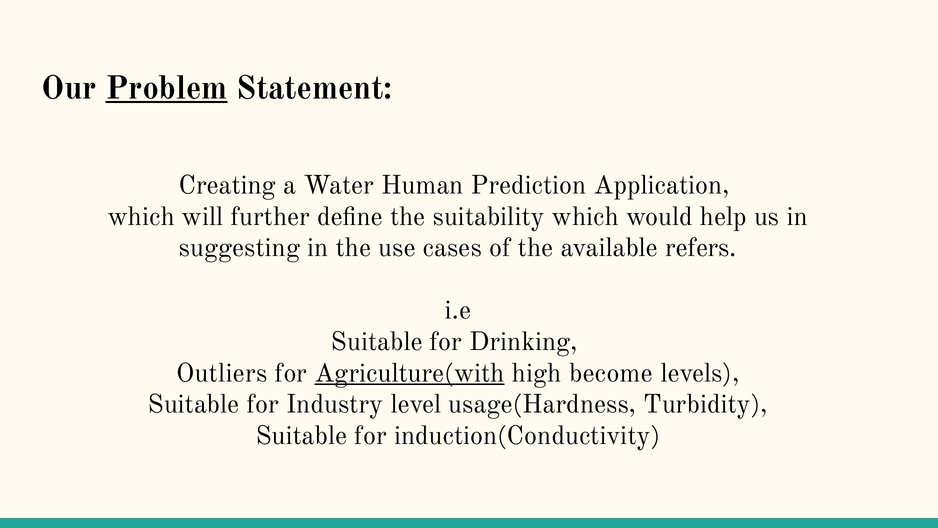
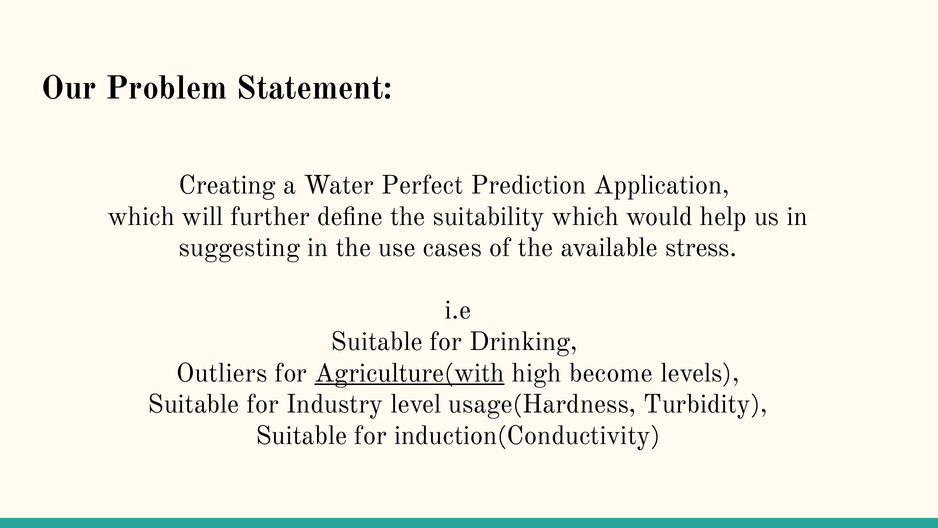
Problem underline: present -> none (167, 88)
Human: Human -> Perfect (422, 185)
refers: refers -> stress (701, 248)
